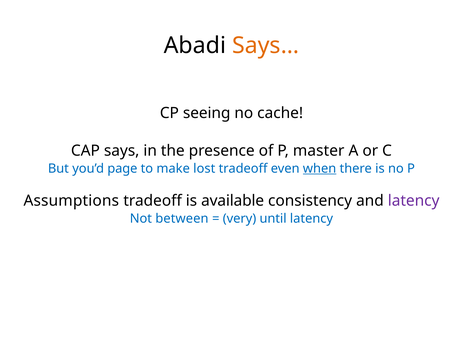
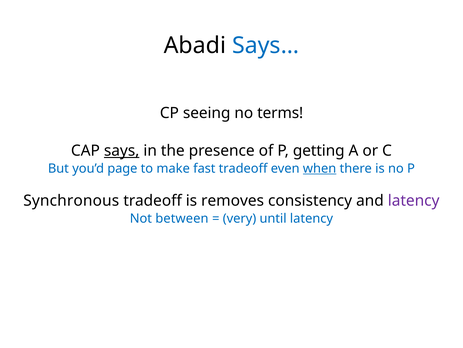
Says… colour: orange -> blue (266, 46)
cache: cache -> terms (280, 113)
says underline: none -> present (122, 151)
master: master -> getting (319, 151)
lost: lost -> fast (204, 168)
Assumptions: Assumptions -> Synchronous (71, 200)
available: available -> removes (233, 200)
